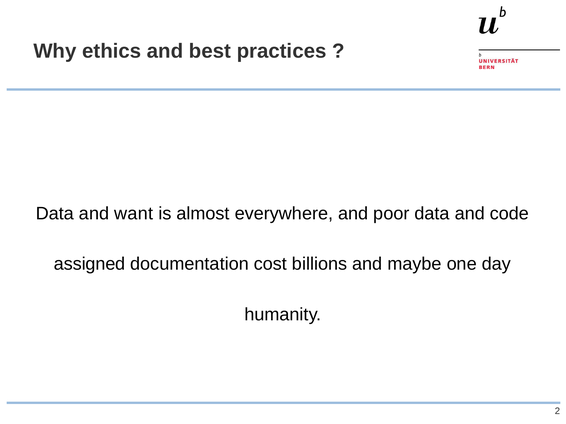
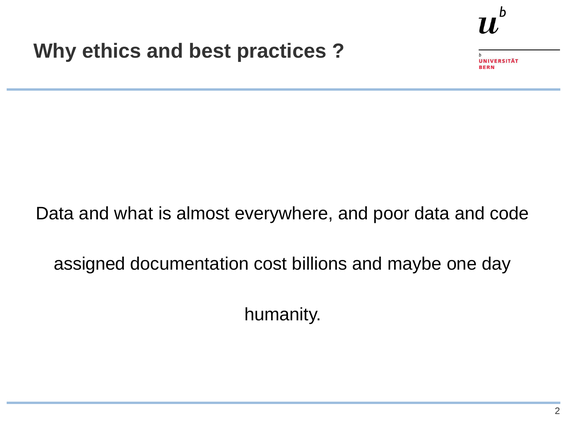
want: want -> what (134, 214)
